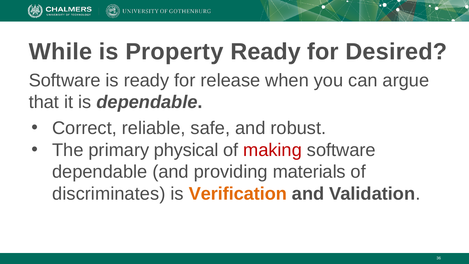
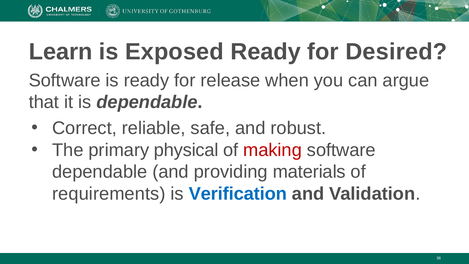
While: While -> Learn (61, 52)
Property: Property -> Exposed (174, 52)
discriminates: discriminates -> requirements (109, 194)
Verification colour: orange -> blue (238, 194)
